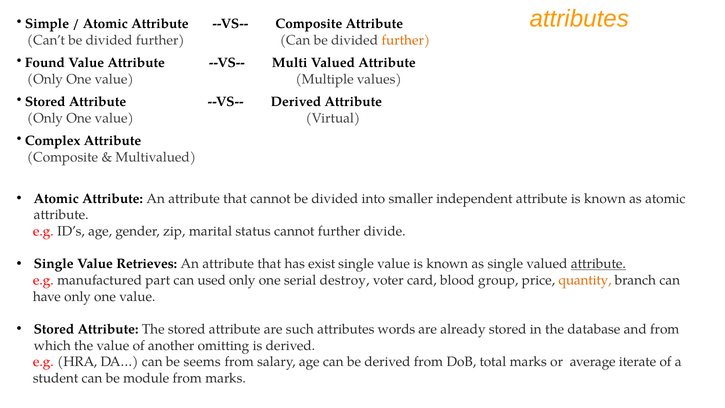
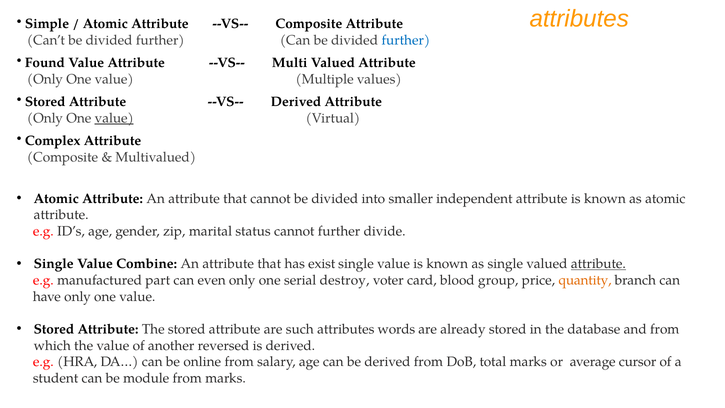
further colour: orange -> blue (406, 40)
value underline: none -> present (114, 118)
Retrieves: Retrieves -> Combine (147, 264)
used: used -> even (212, 280)
omitting: omitting -> reversed (224, 345)
seems: seems -> online (202, 362)
iterate: iterate -> cursor (638, 362)
